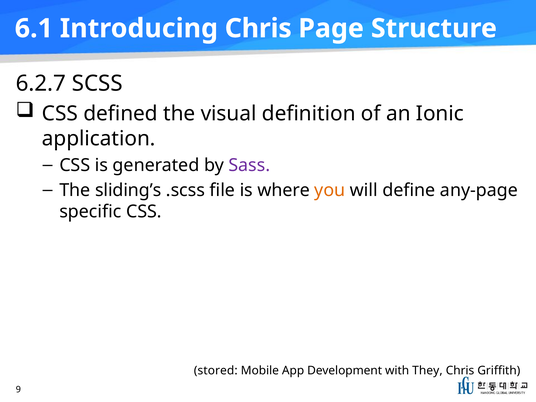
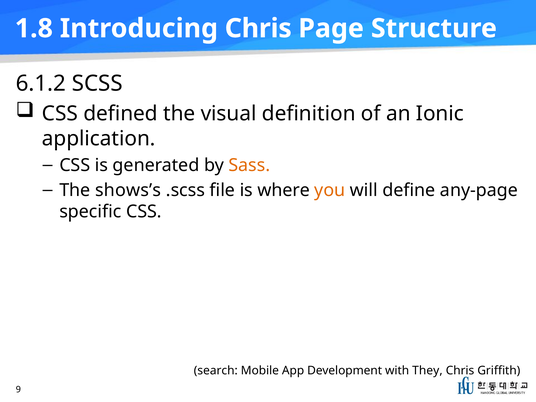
6.1: 6.1 -> 1.8 (34, 28)
6.2.7: 6.2.7 -> 6.1.2 (41, 84)
Sass colour: purple -> orange (249, 165)
sliding’s: sliding’s -> shows’s (128, 190)
stored: stored -> search (216, 371)
